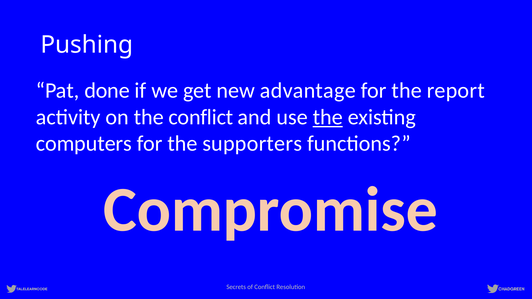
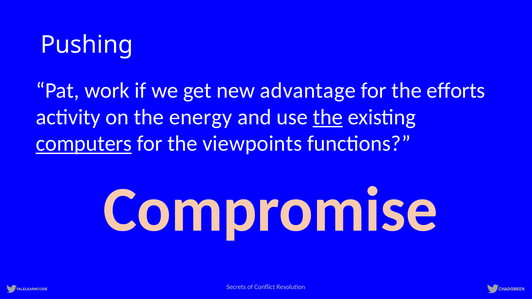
done: done -> work (107, 91)
report: report -> efforts (456, 91)
the conflict: conflict -> energy (201, 117)
computers underline: none -> present (84, 144)
supporters: supporters -> viewpoints (252, 144)
